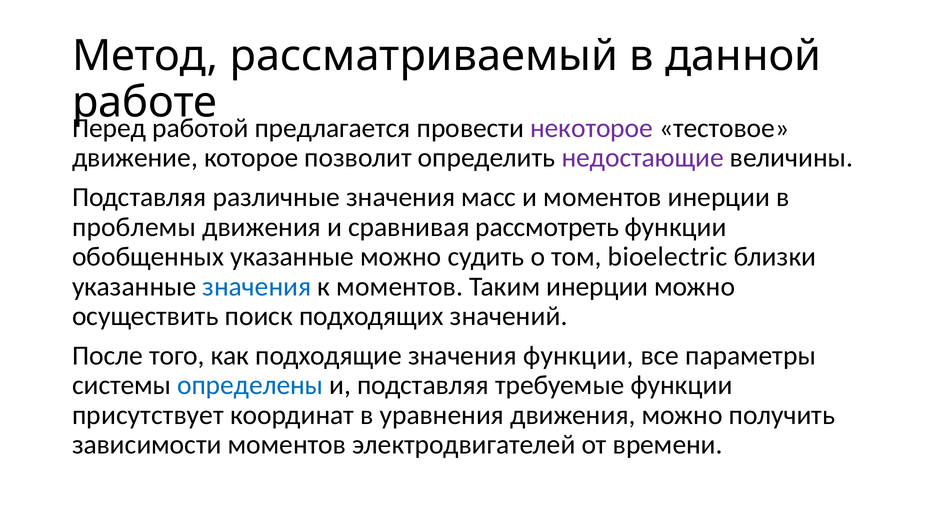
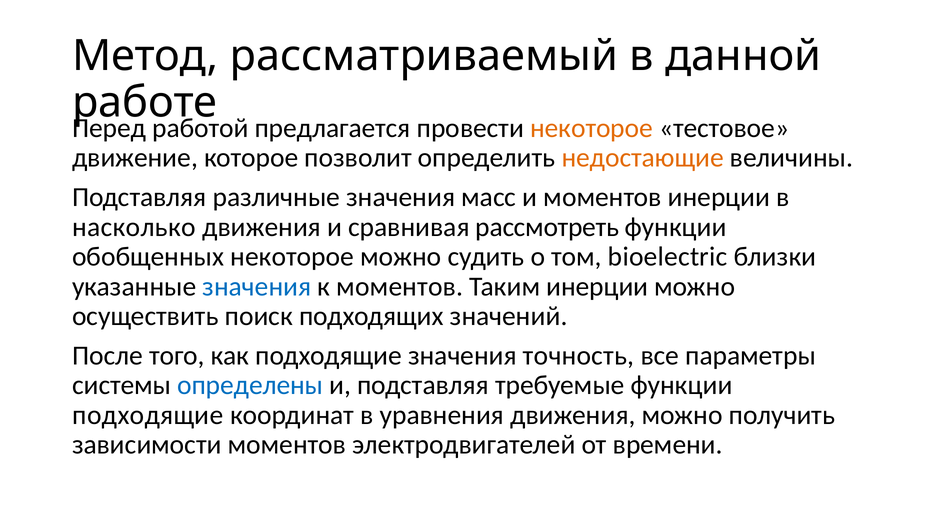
некоторое colour: purple -> orange (592, 128)
недостающие colour: purple -> orange (643, 158)
проблемы: проблемы -> насколько (134, 227)
обобщенных указанные: указанные -> некоторое (292, 257)
значения функции: функции -> точность (579, 356)
присутствует: присутствует -> подходящие (148, 415)
